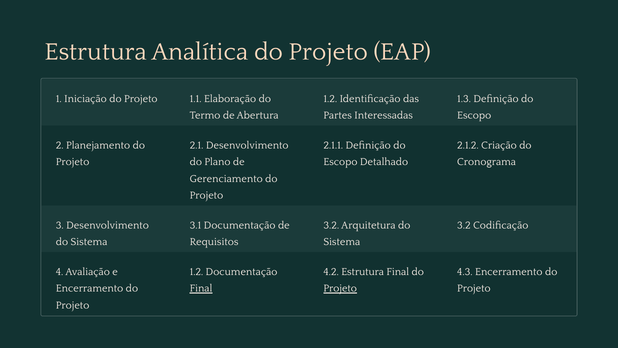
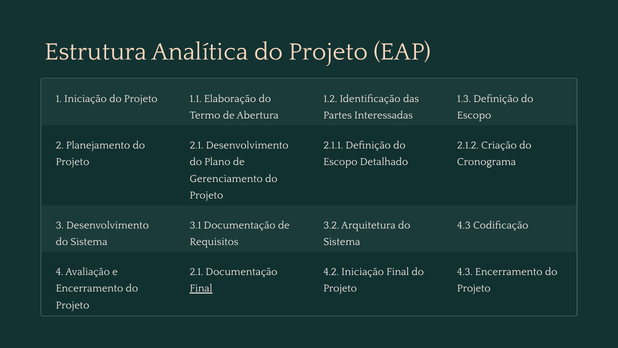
3.2: 3.2 -> 4.3 (464, 225)
1.2: 1.2 -> 2.1 (196, 271)
4.2 Estrutura: Estrutura -> Iniciação (363, 271)
Projeto underline: present -> none (340, 288)
